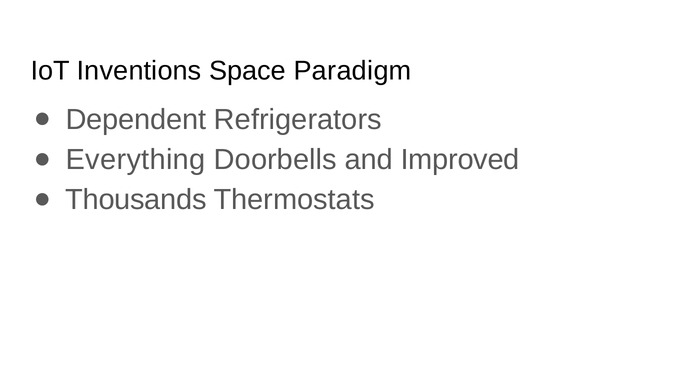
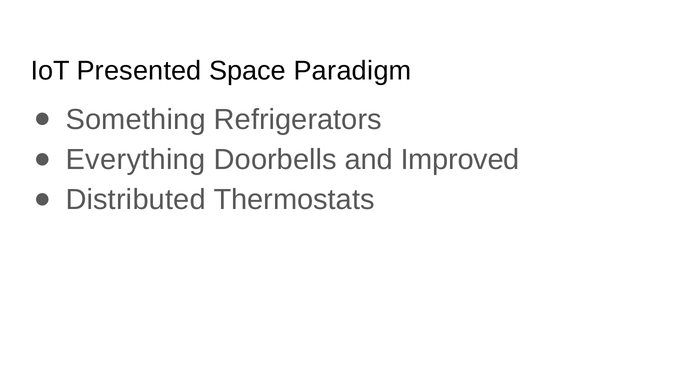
Inventions: Inventions -> Presented (139, 71)
Dependent: Dependent -> Something (136, 119)
Thousands: Thousands -> Distributed (136, 200)
